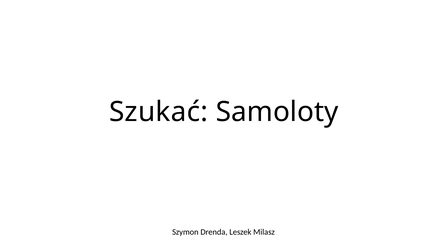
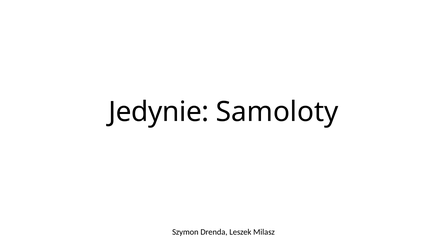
Szukać: Szukać -> Jedynie (159, 112)
